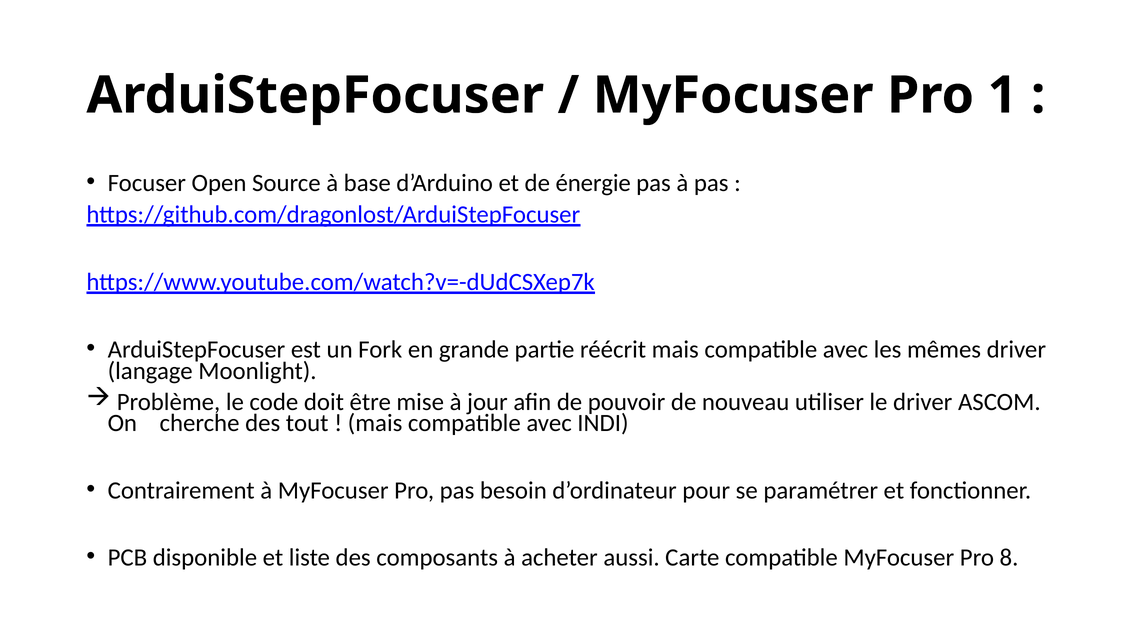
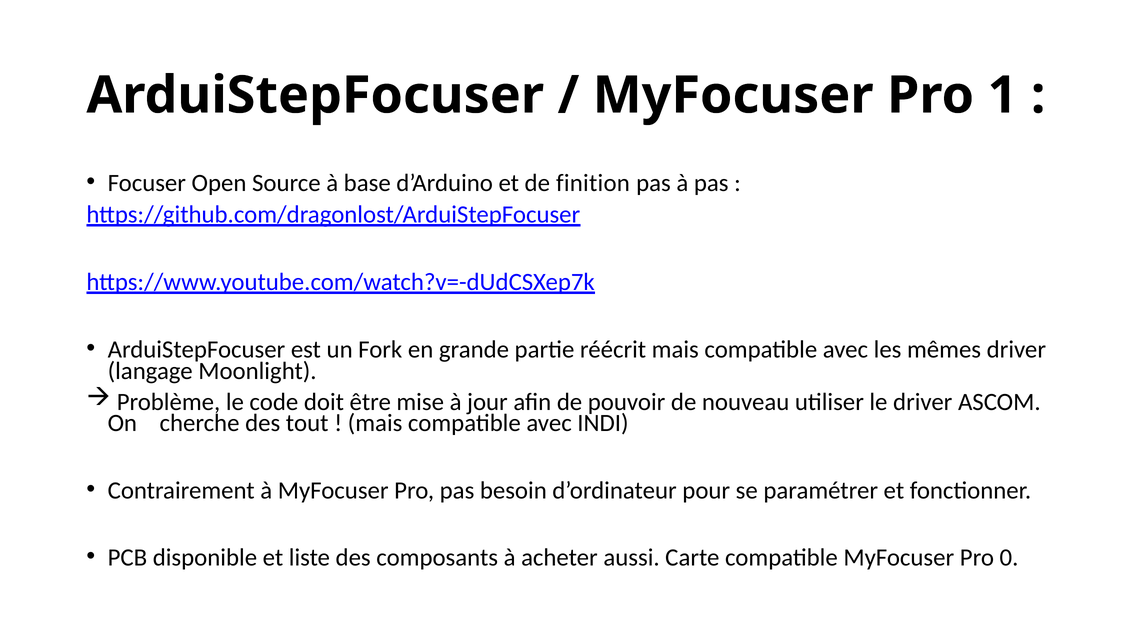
énergie: énergie -> finition (593, 183)
8: 8 -> 0 (1009, 557)
